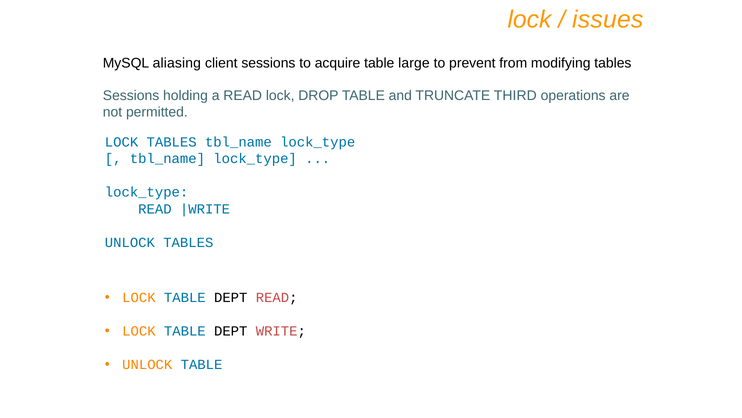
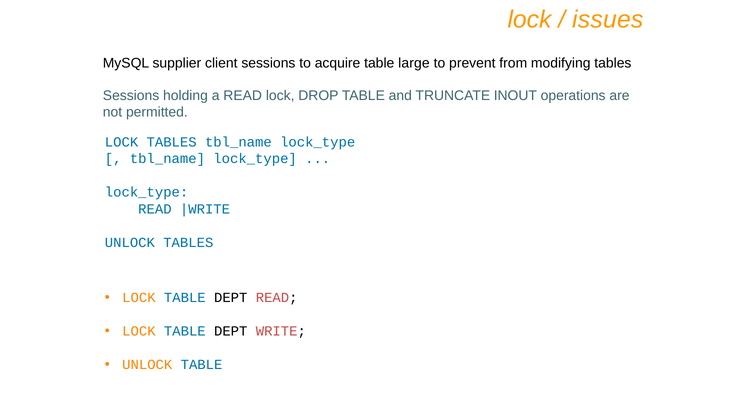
aliasing: aliasing -> supplier (177, 63)
THIRD: THIRD -> INOUT (515, 96)
